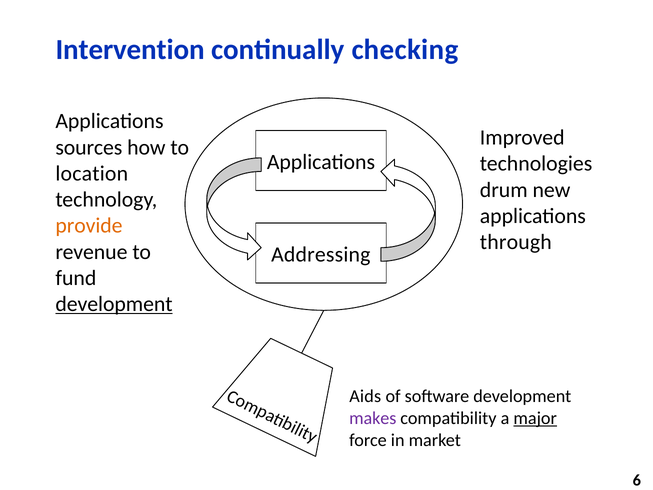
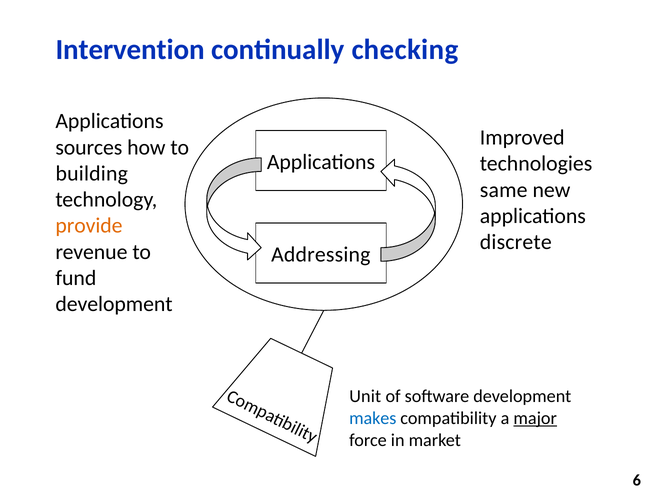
location: location -> building (92, 173)
drum: drum -> same (504, 190)
through: through -> discrete (516, 242)
development underline: present -> none (114, 304)
Aids: Aids -> Unit (365, 396)
makes colour: purple -> blue (373, 418)
